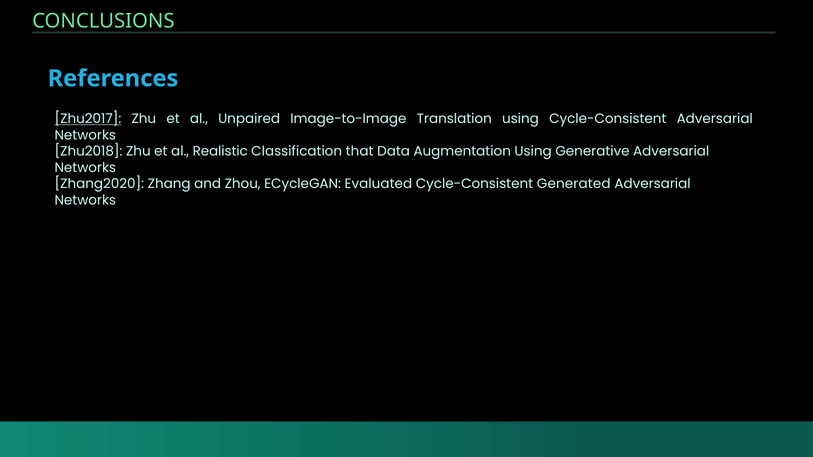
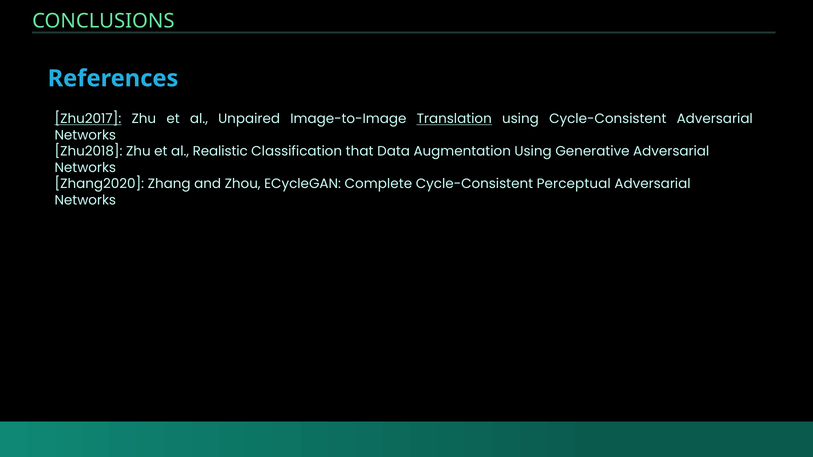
Translation underline: none -> present (454, 119)
Evaluated: Evaluated -> Complete (378, 184)
Generated: Generated -> Perceptual (574, 184)
